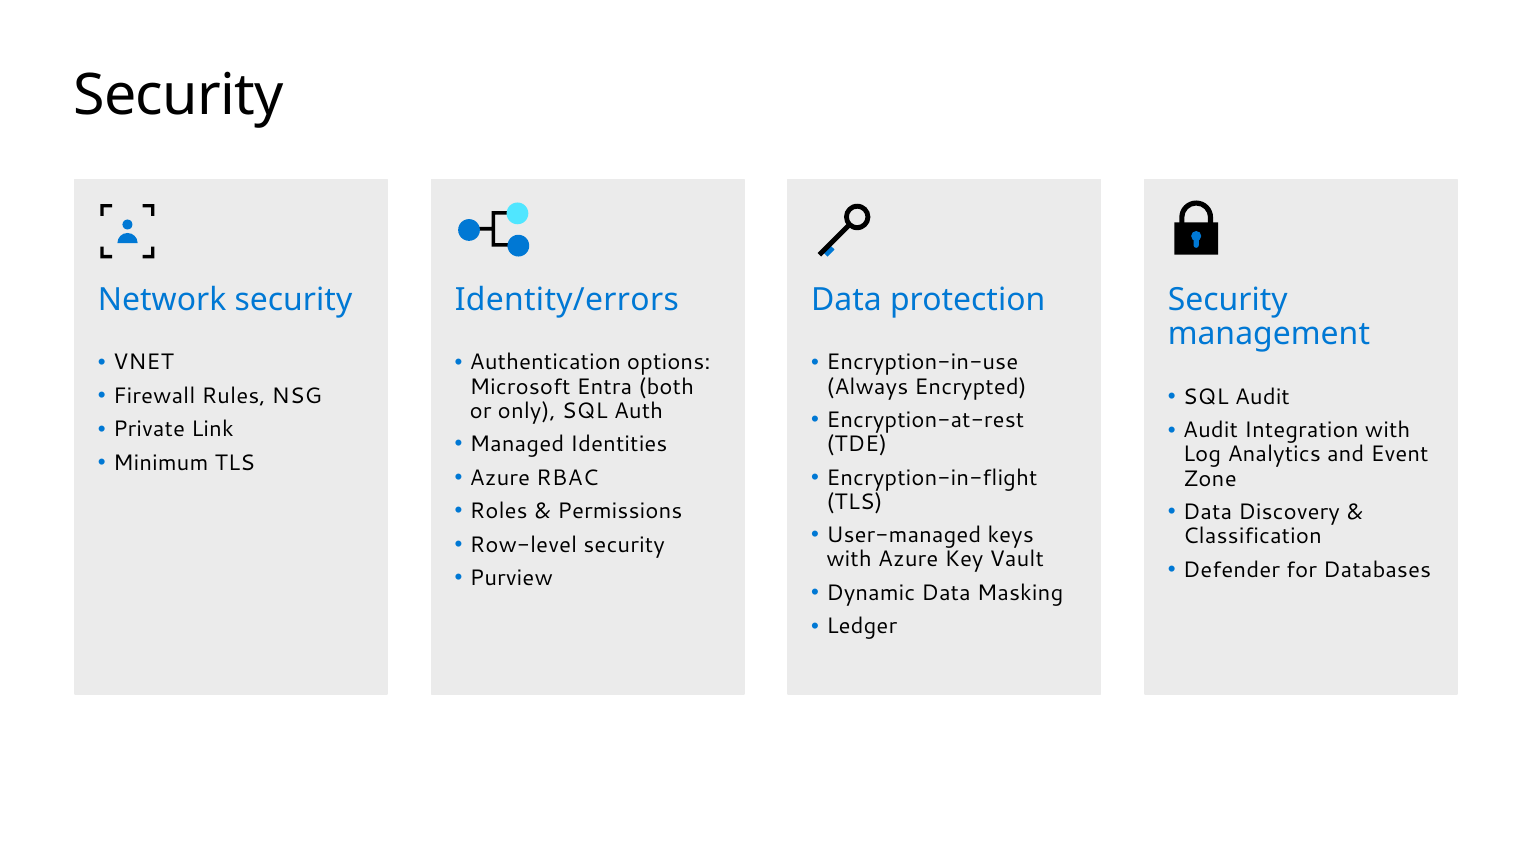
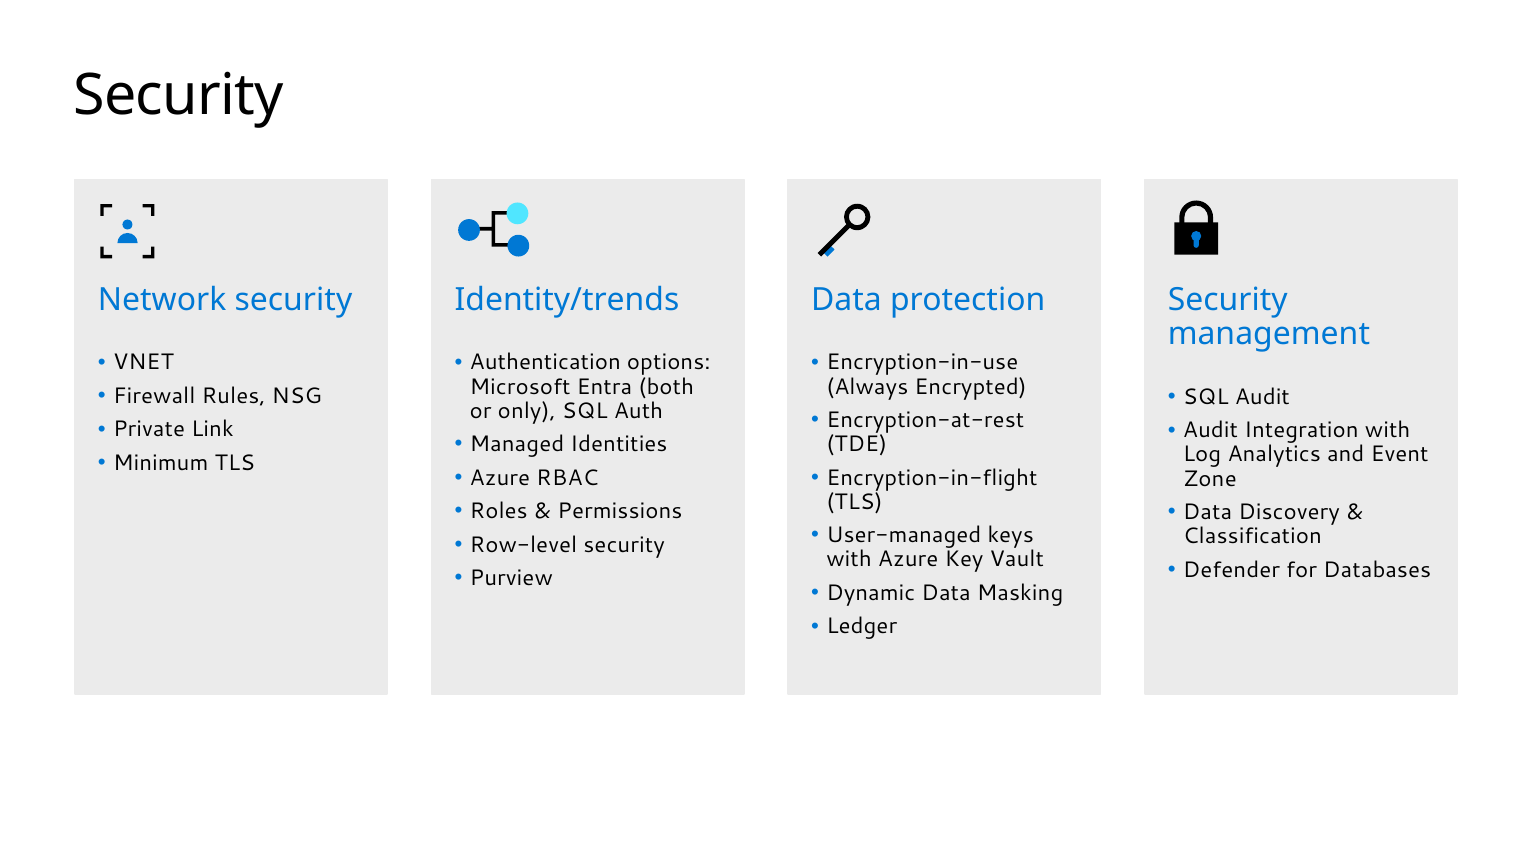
Identity/errors: Identity/errors -> Identity/trends (567, 300)
